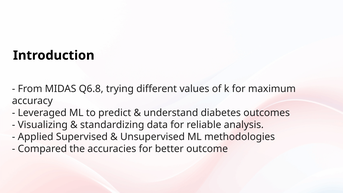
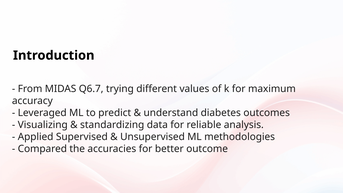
Q6.8: Q6.8 -> Q6.7 (91, 89)
